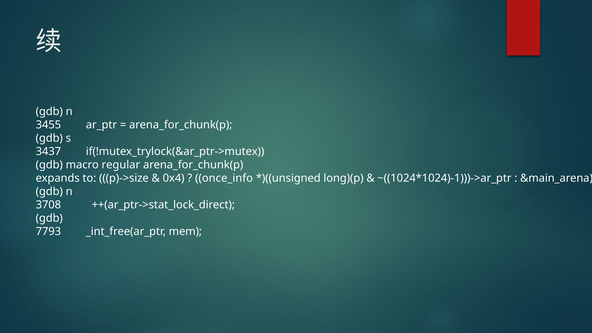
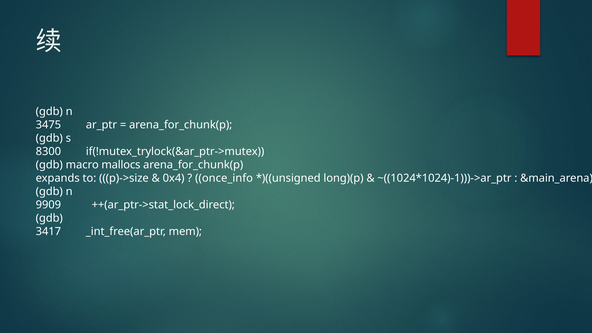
3455: 3455 -> 3475 (48, 125)
3437: 3437 -> 8300 (48, 152)
regular: regular -> mallocs (121, 165)
3708: 3708 -> 9909 (48, 205)
7793: 7793 -> 3417 (48, 231)
